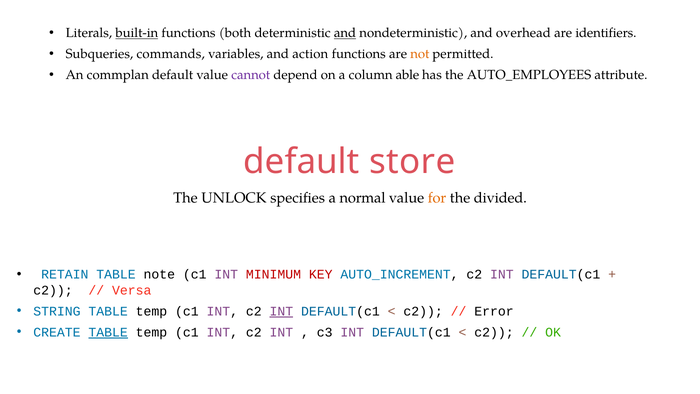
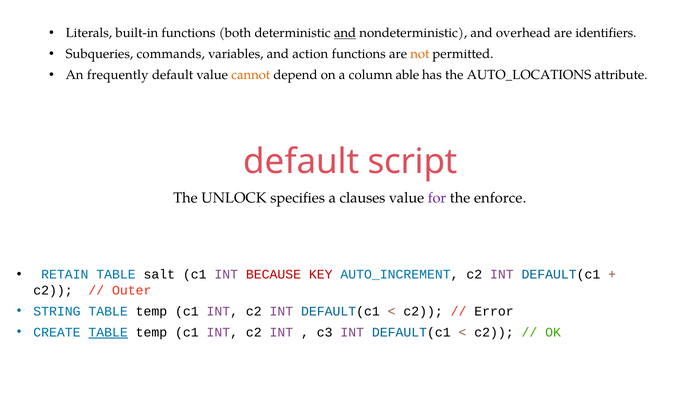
built-in underline: present -> none (137, 33)
commplan: commplan -> frequently (118, 75)
cannot colour: purple -> orange (251, 75)
AUTO_EMPLOYEES: AUTO_EMPLOYEES -> AUTO_LOCATIONS (529, 75)
store: store -> script (413, 162)
normal: normal -> clauses (363, 198)
for colour: orange -> purple (437, 198)
divided: divided -> enforce (500, 198)
note: note -> salt (159, 274)
MINIMUM: MINIMUM -> BECAUSE (273, 274)
Versa: Versa -> Outer (132, 290)
INT underline: present -> none (281, 311)
